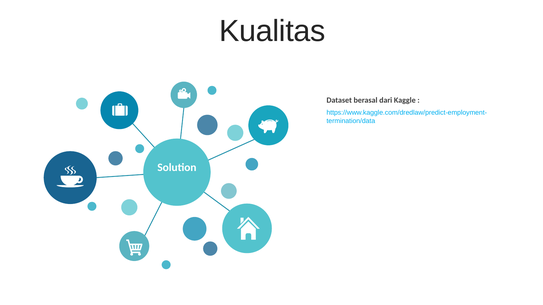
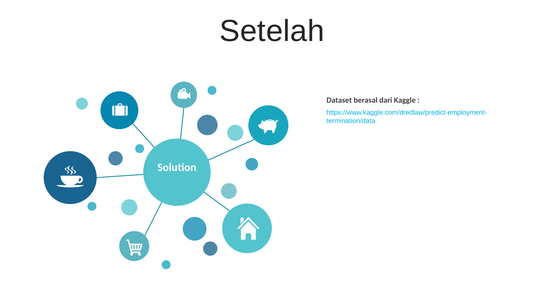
Kualitas: Kualitas -> Setelah (272, 31)
